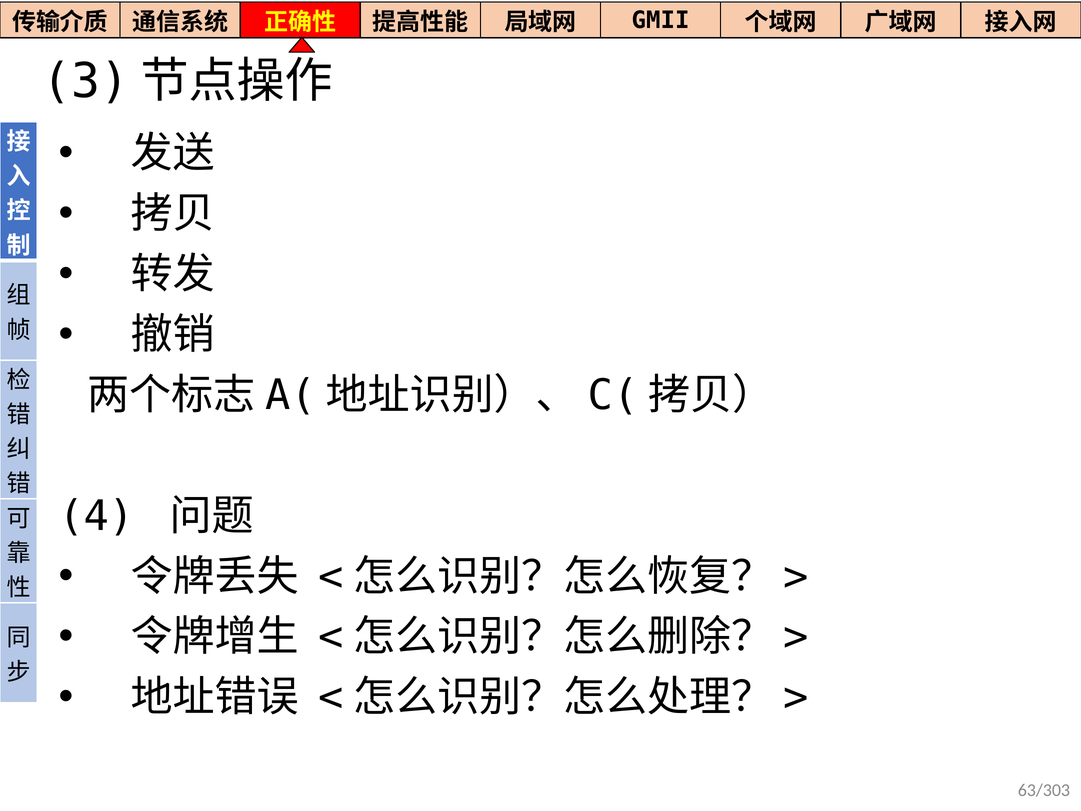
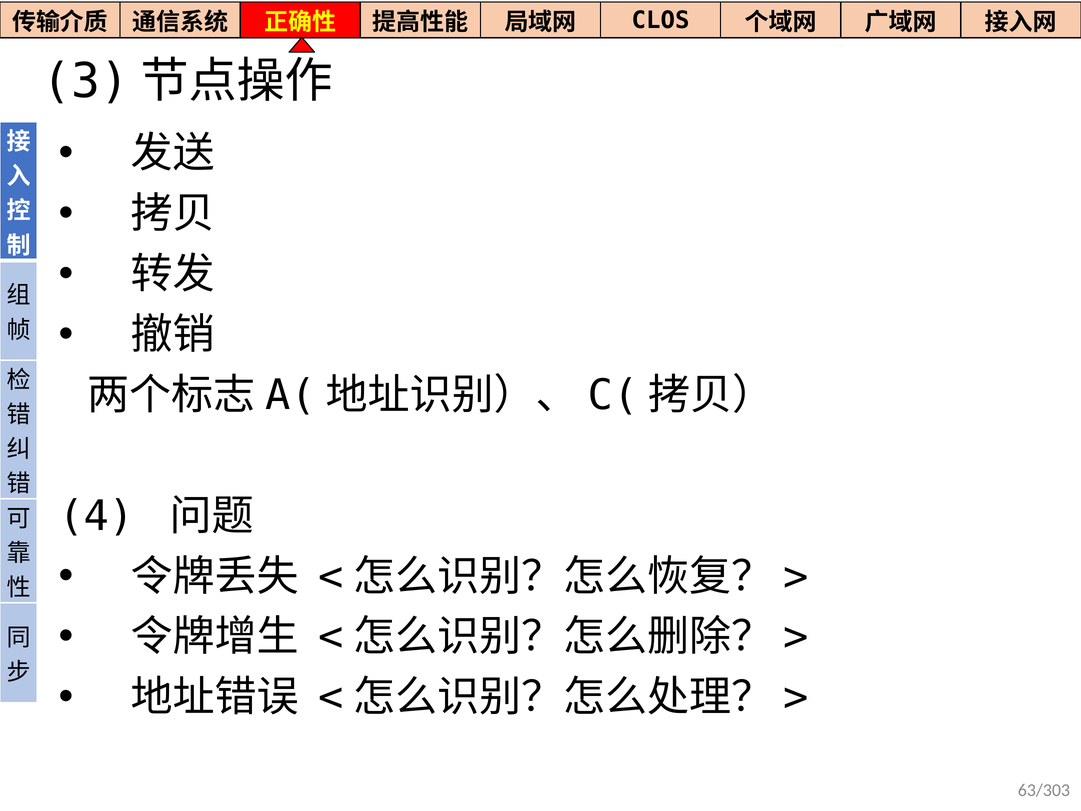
GMII: GMII -> CLOS (661, 20)
